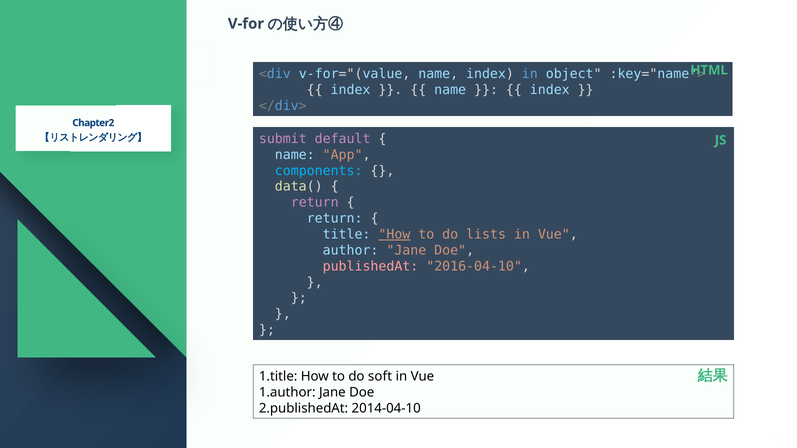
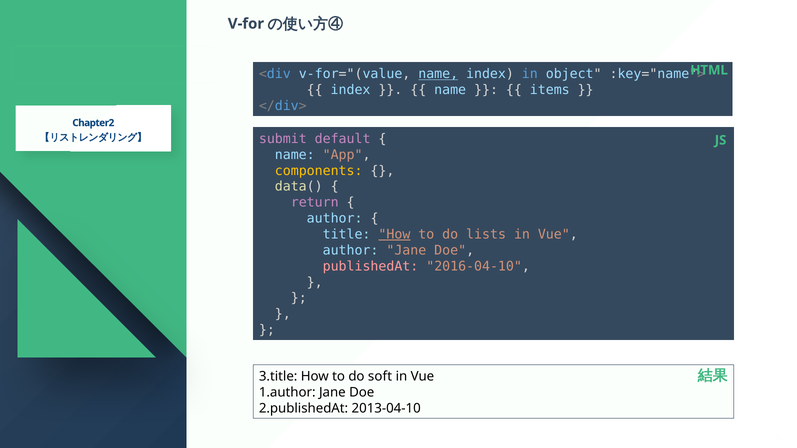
name underline: none -> present (438, 74)
index: index -> items (550, 90)
components colour: light blue -> yellow (319, 171)
return: return -> author (335, 219)
1.title: 1.title -> 3.title (278, 377)
2014-04-10: 2014-04-10 -> 2013-04-10 (386, 408)
